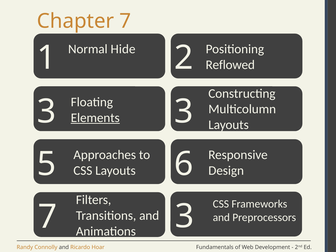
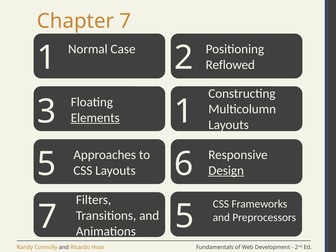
Hide: Hide -> Case (123, 49)
3 3: 3 -> 1 (184, 112)
Design underline: none -> present (226, 171)
Animations 3: 3 -> 5 (184, 216)
